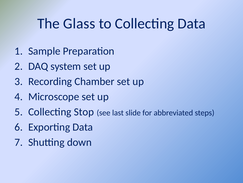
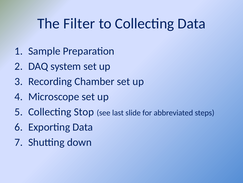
Glass: Glass -> Filter (79, 24)
